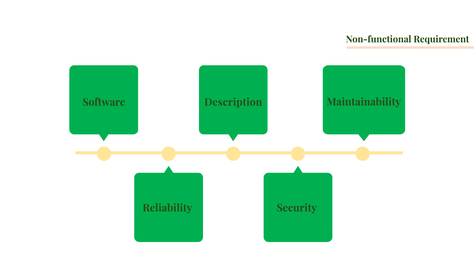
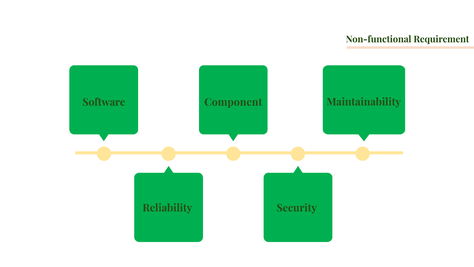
Description: Description -> Component (233, 102)
